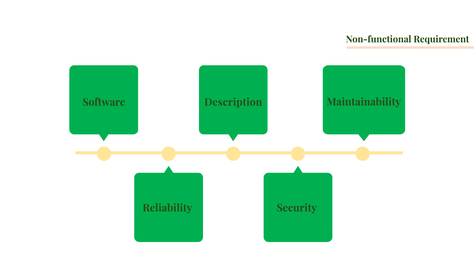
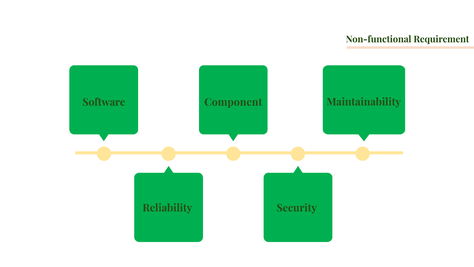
Description: Description -> Component (233, 102)
